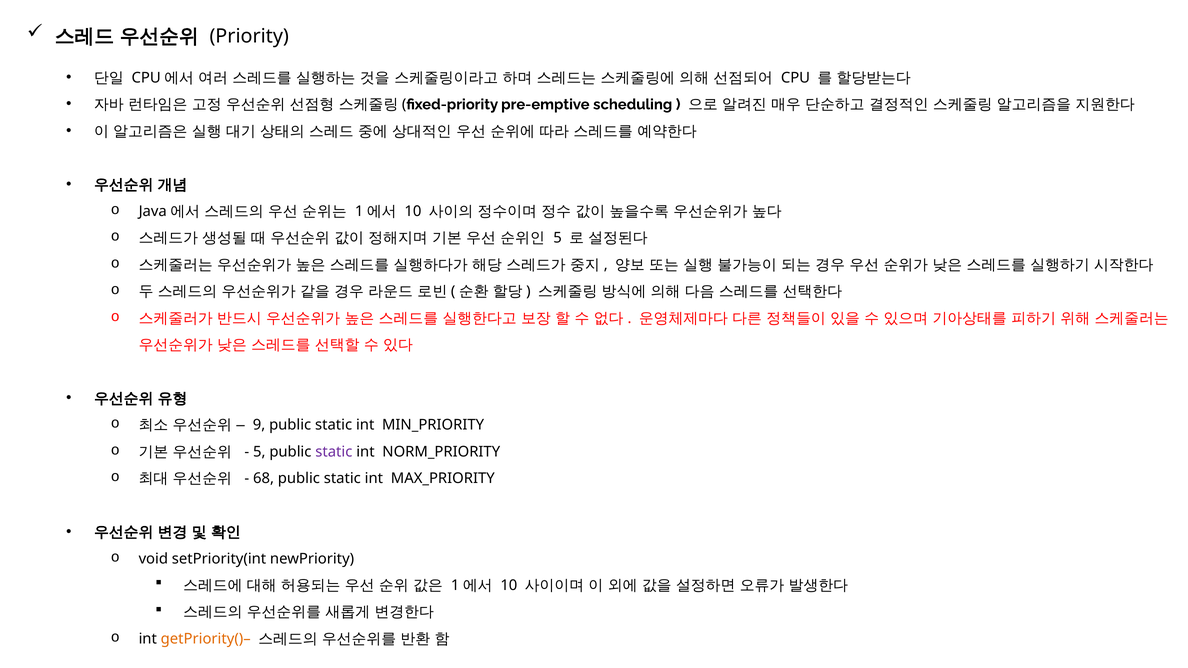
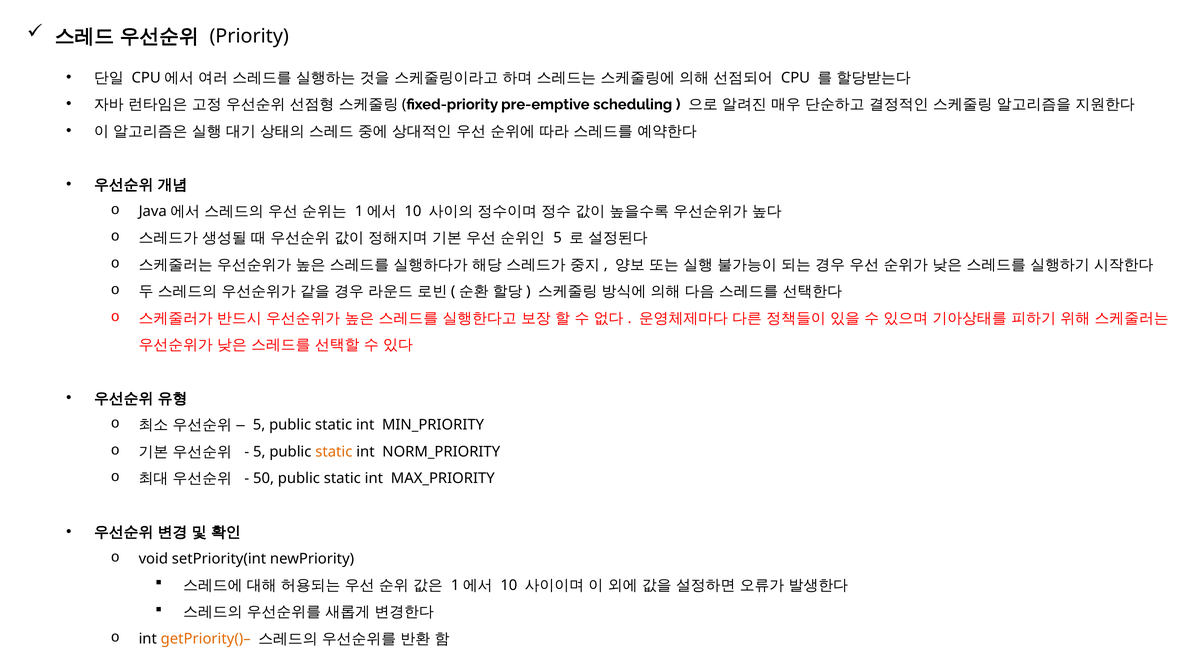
9: 9 -> 5 (259, 425)
static colour: purple -> orange (334, 452)
68: 68 -> 50 (264, 479)
